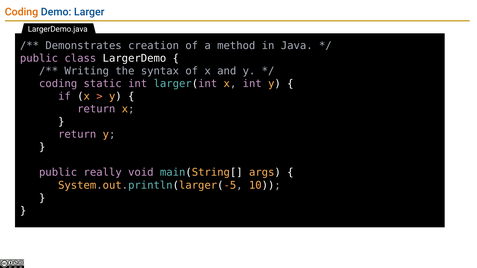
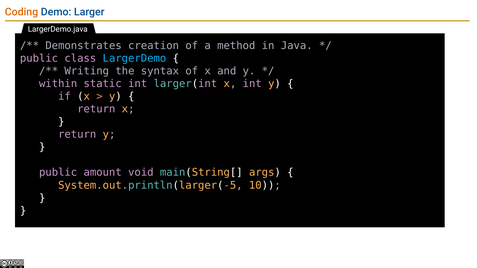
LargerDemo colour: white -> light blue (134, 58)
coding: coding -> within (58, 84)
really: really -> amount (103, 173)
